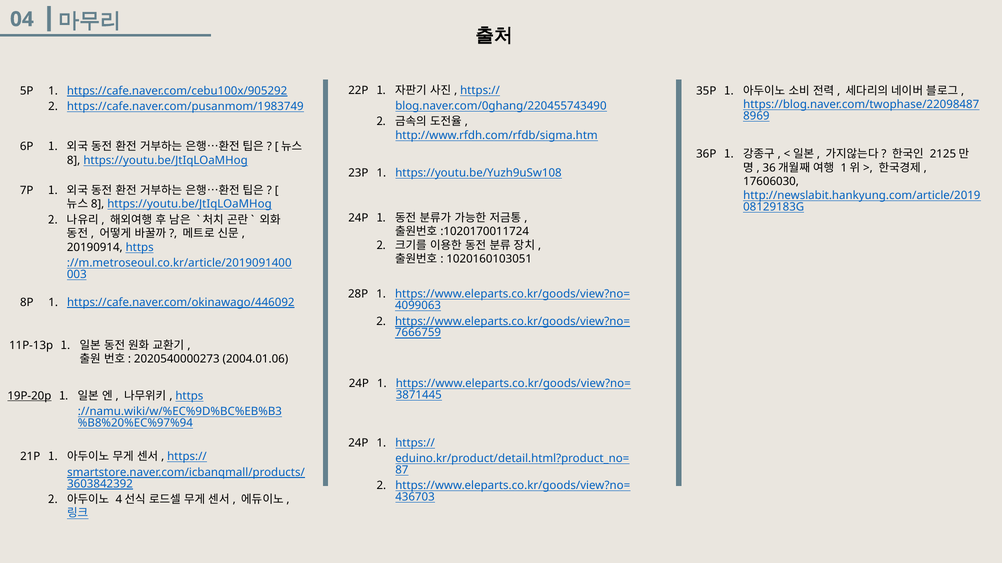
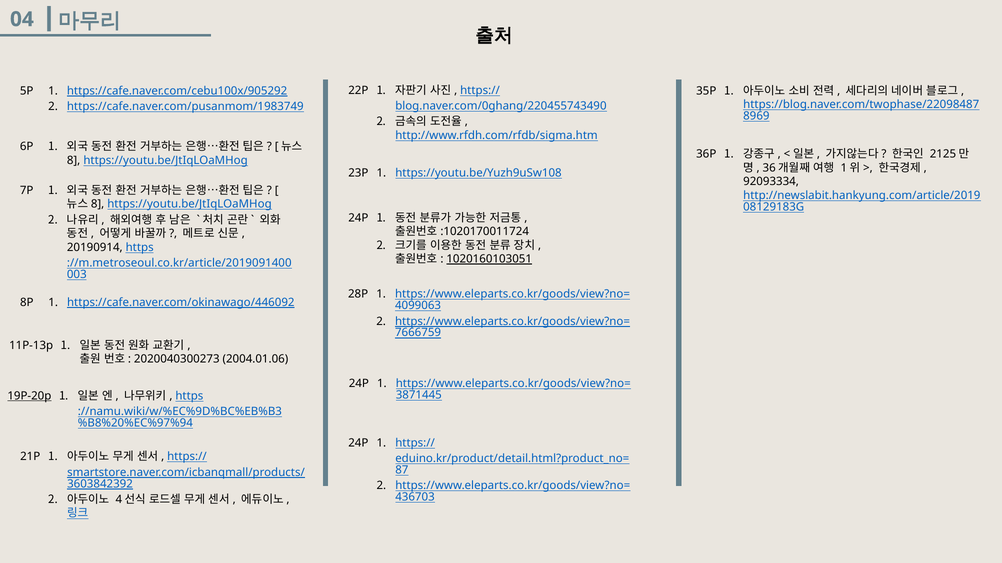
17606030: 17606030 -> 92093334 (771, 182)
1020160103051 underline: none -> present (489, 259)
2020540000273: 2020540000273 -> 2020040300273 (177, 359)
